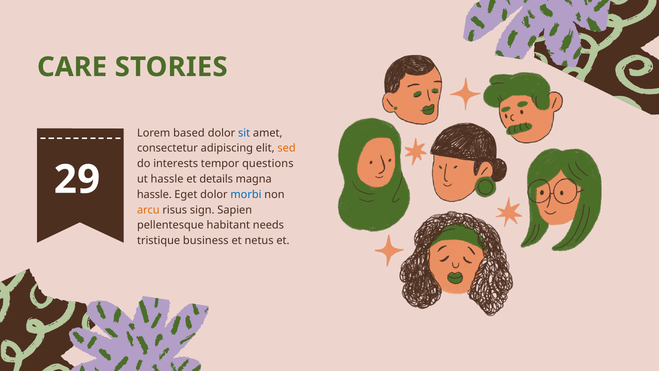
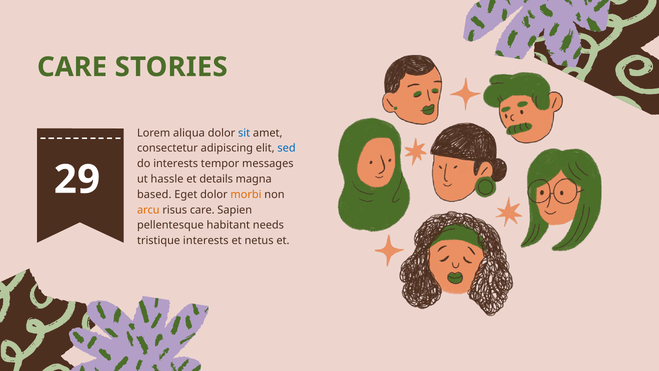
based: based -> aliqua (189, 133)
sed colour: orange -> blue (287, 148)
questions: questions -> messages (268, 164)
hassle: hassle -> based (154, 194)
morbi colour: blue -> orange (246, 194)
risus sign: sign -> care (202, 210)
tristique business: business -> interests (206, 240)
